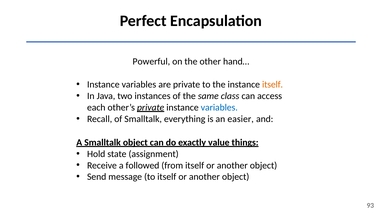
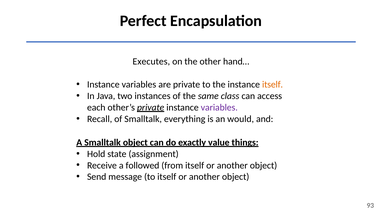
Powerful: Powerful -> Executes (151, 61)
variables colour: blue -> purple (219, 107)
easier: easier -> would (241, 119)
